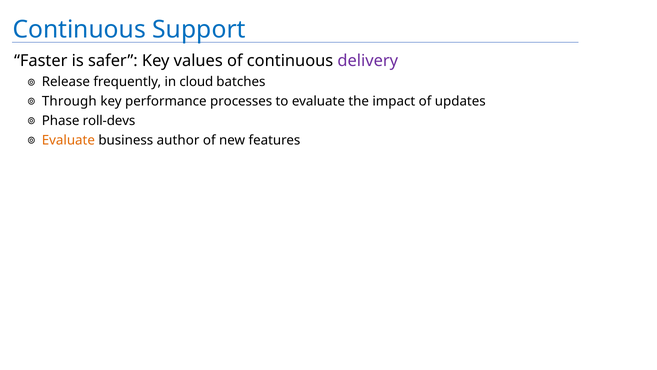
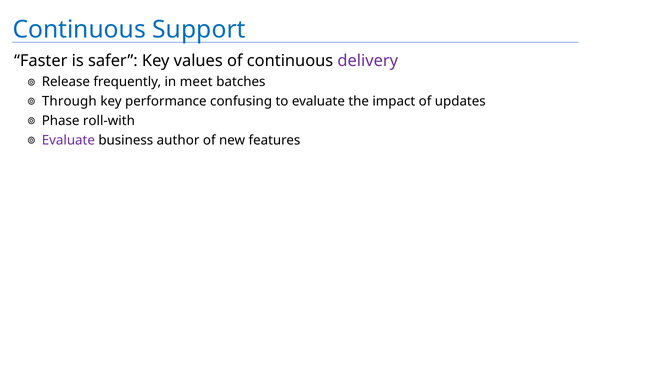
cloud: cloud -> meet (196, 82)
processes: processes -> confusing (241, 101)
roll-devs: roll-devs -> roll-with (109, 121)
Evaluate colour: orange -> purple (68, 140)
